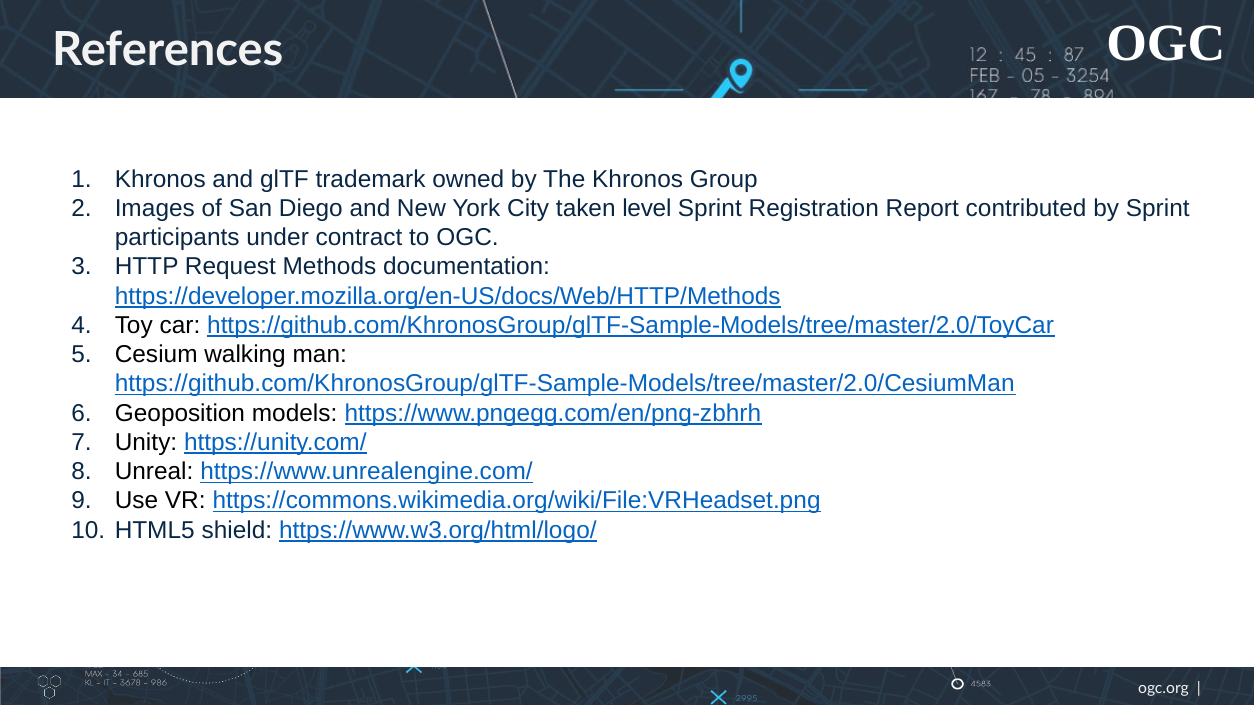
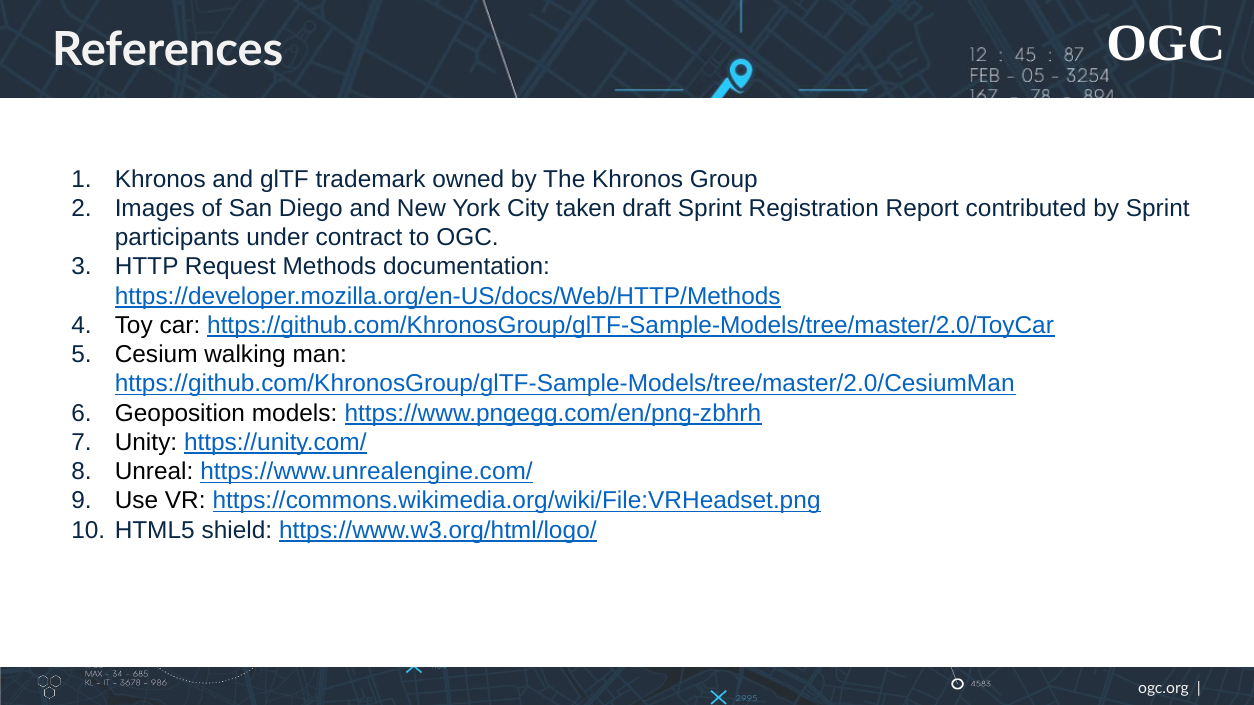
level: level -> draft (647, 208)
